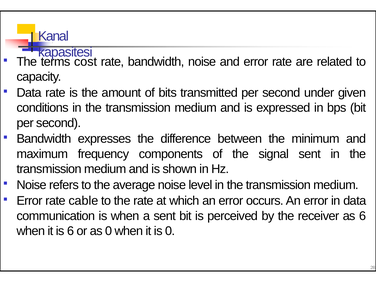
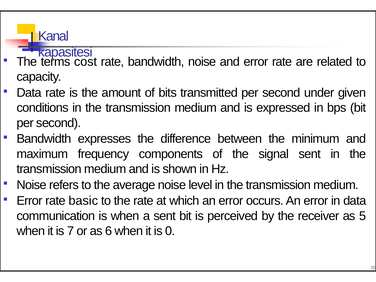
cable: cable -> basic (83, 201)
as 6: 6 -> 5 (363, 216)
is 6: 6 -> 7 (71, 231)
as 0: 0 -> 6 (109, 231)
